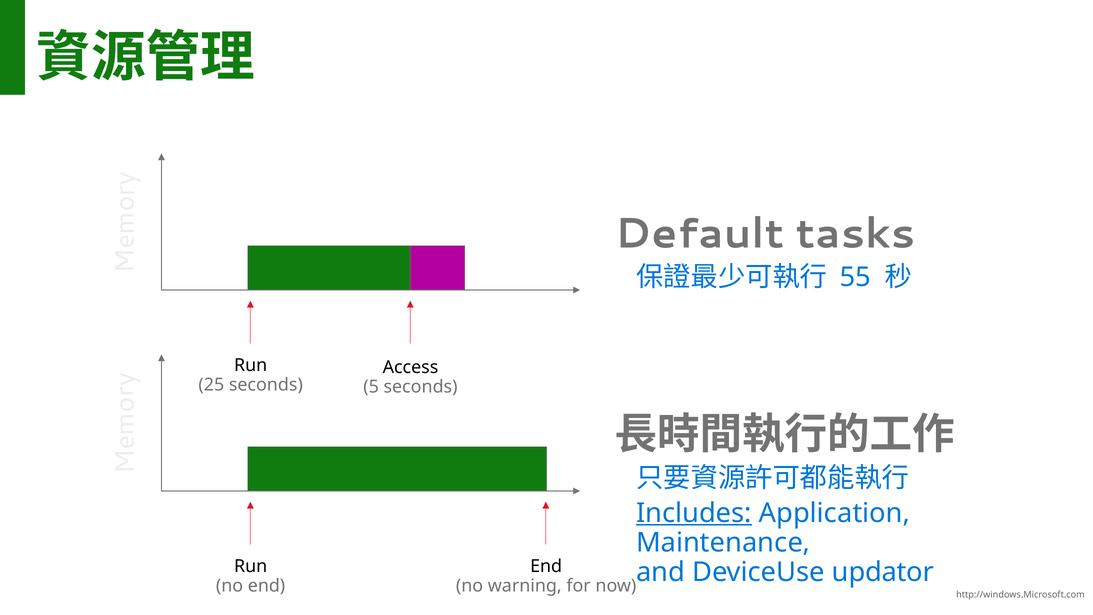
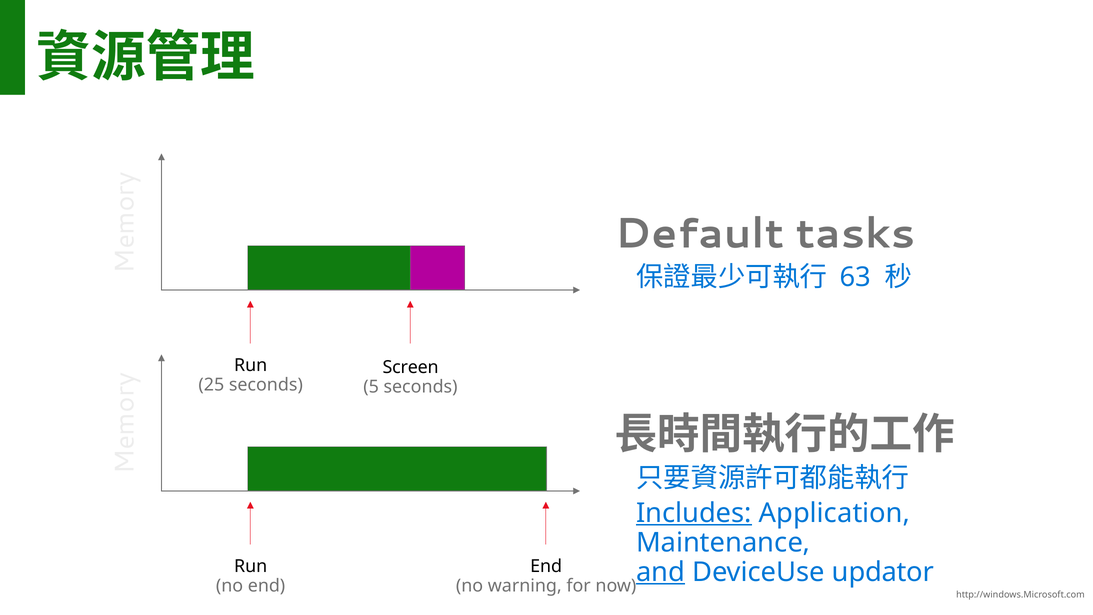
55: 55 -> 63 (856, 277)
Access: Access -> Screen (411, 367)
and underline: none -> present (661, 572)
